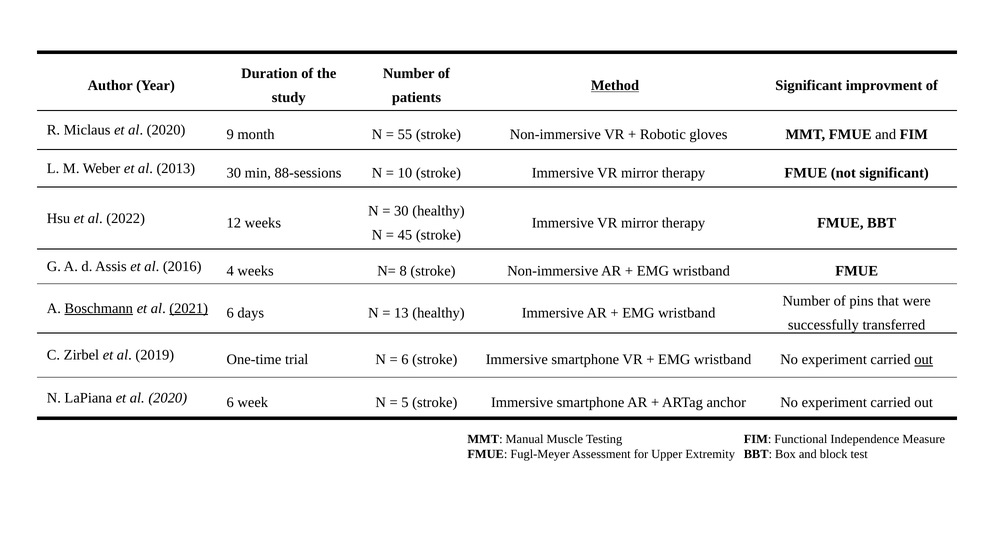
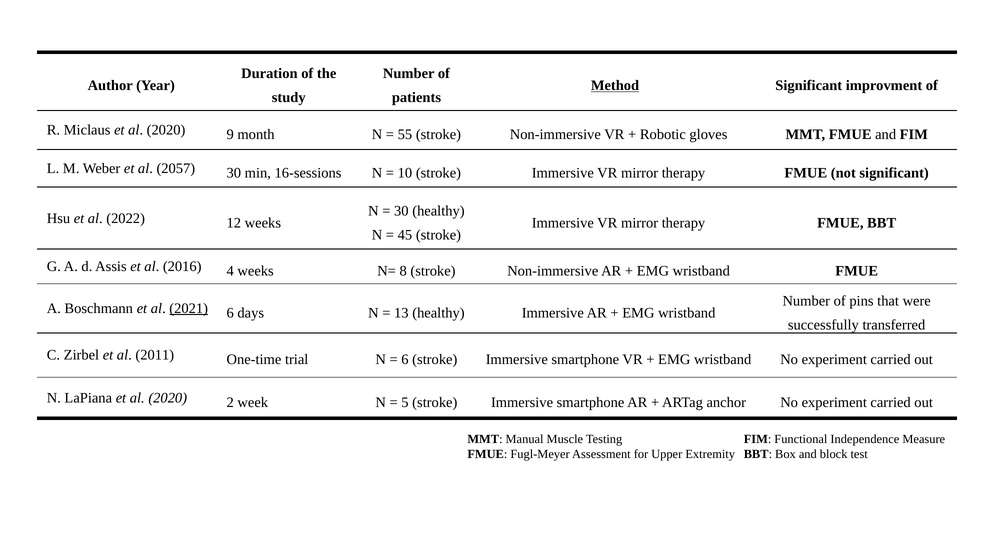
2013: 2013 -> 2057 (176, 169)
88-sessions: 88-sessions -> 16-sessions (308, 173)
Boschmann underline: present -> none (99, 308)
2019: 2019 -> 2011 (155, 355)
out underline: present -> none (924, 360)
2020 6: 6 -> 2 (230, 402)
